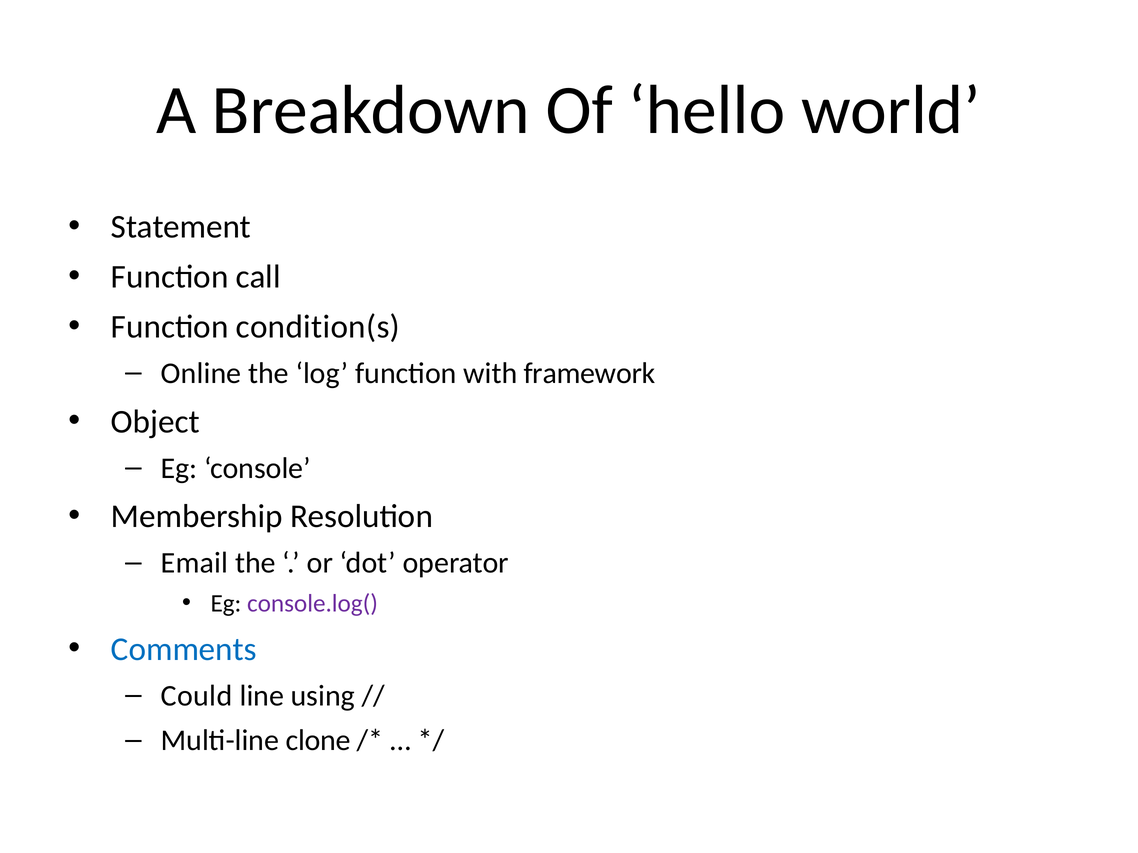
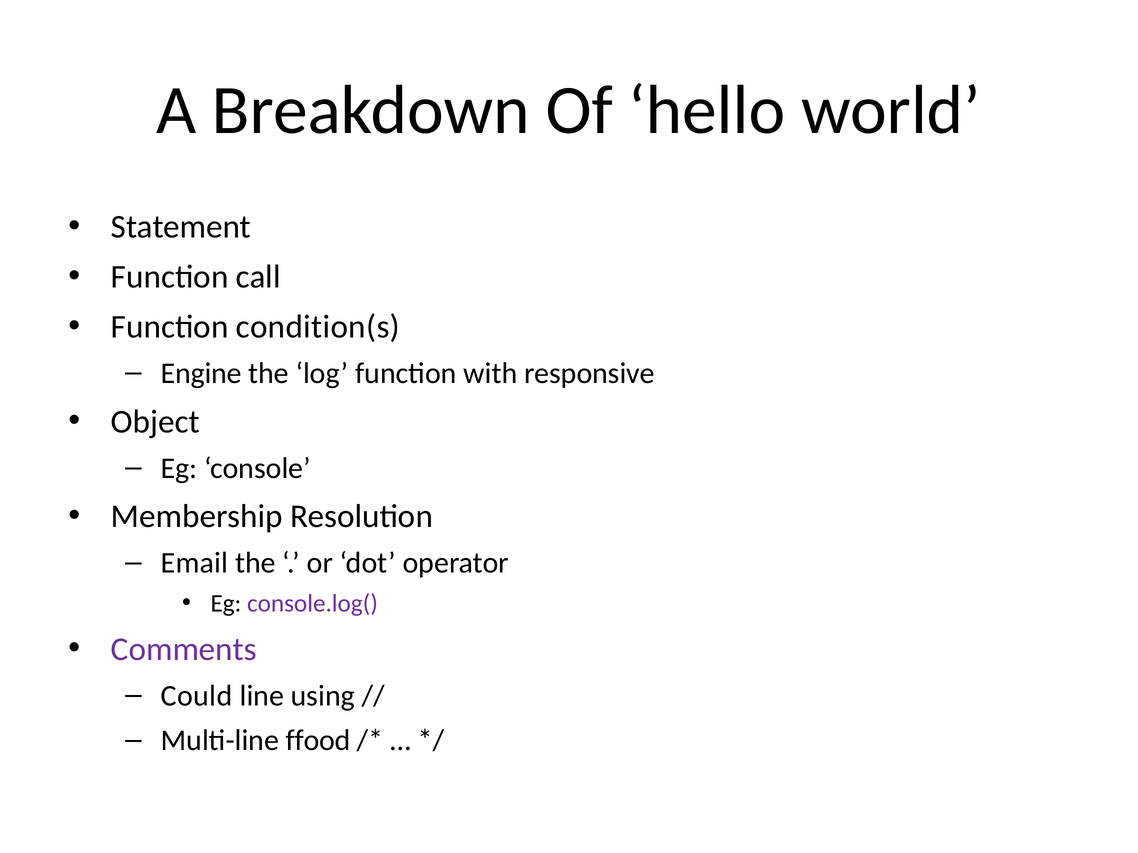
Online: Online -> Engine (201, 374)
framework: framework -> responsive (589, 374)
Comments colour: blue -> purple (184, 649)
clone: clone -> ffood (318, 741)
